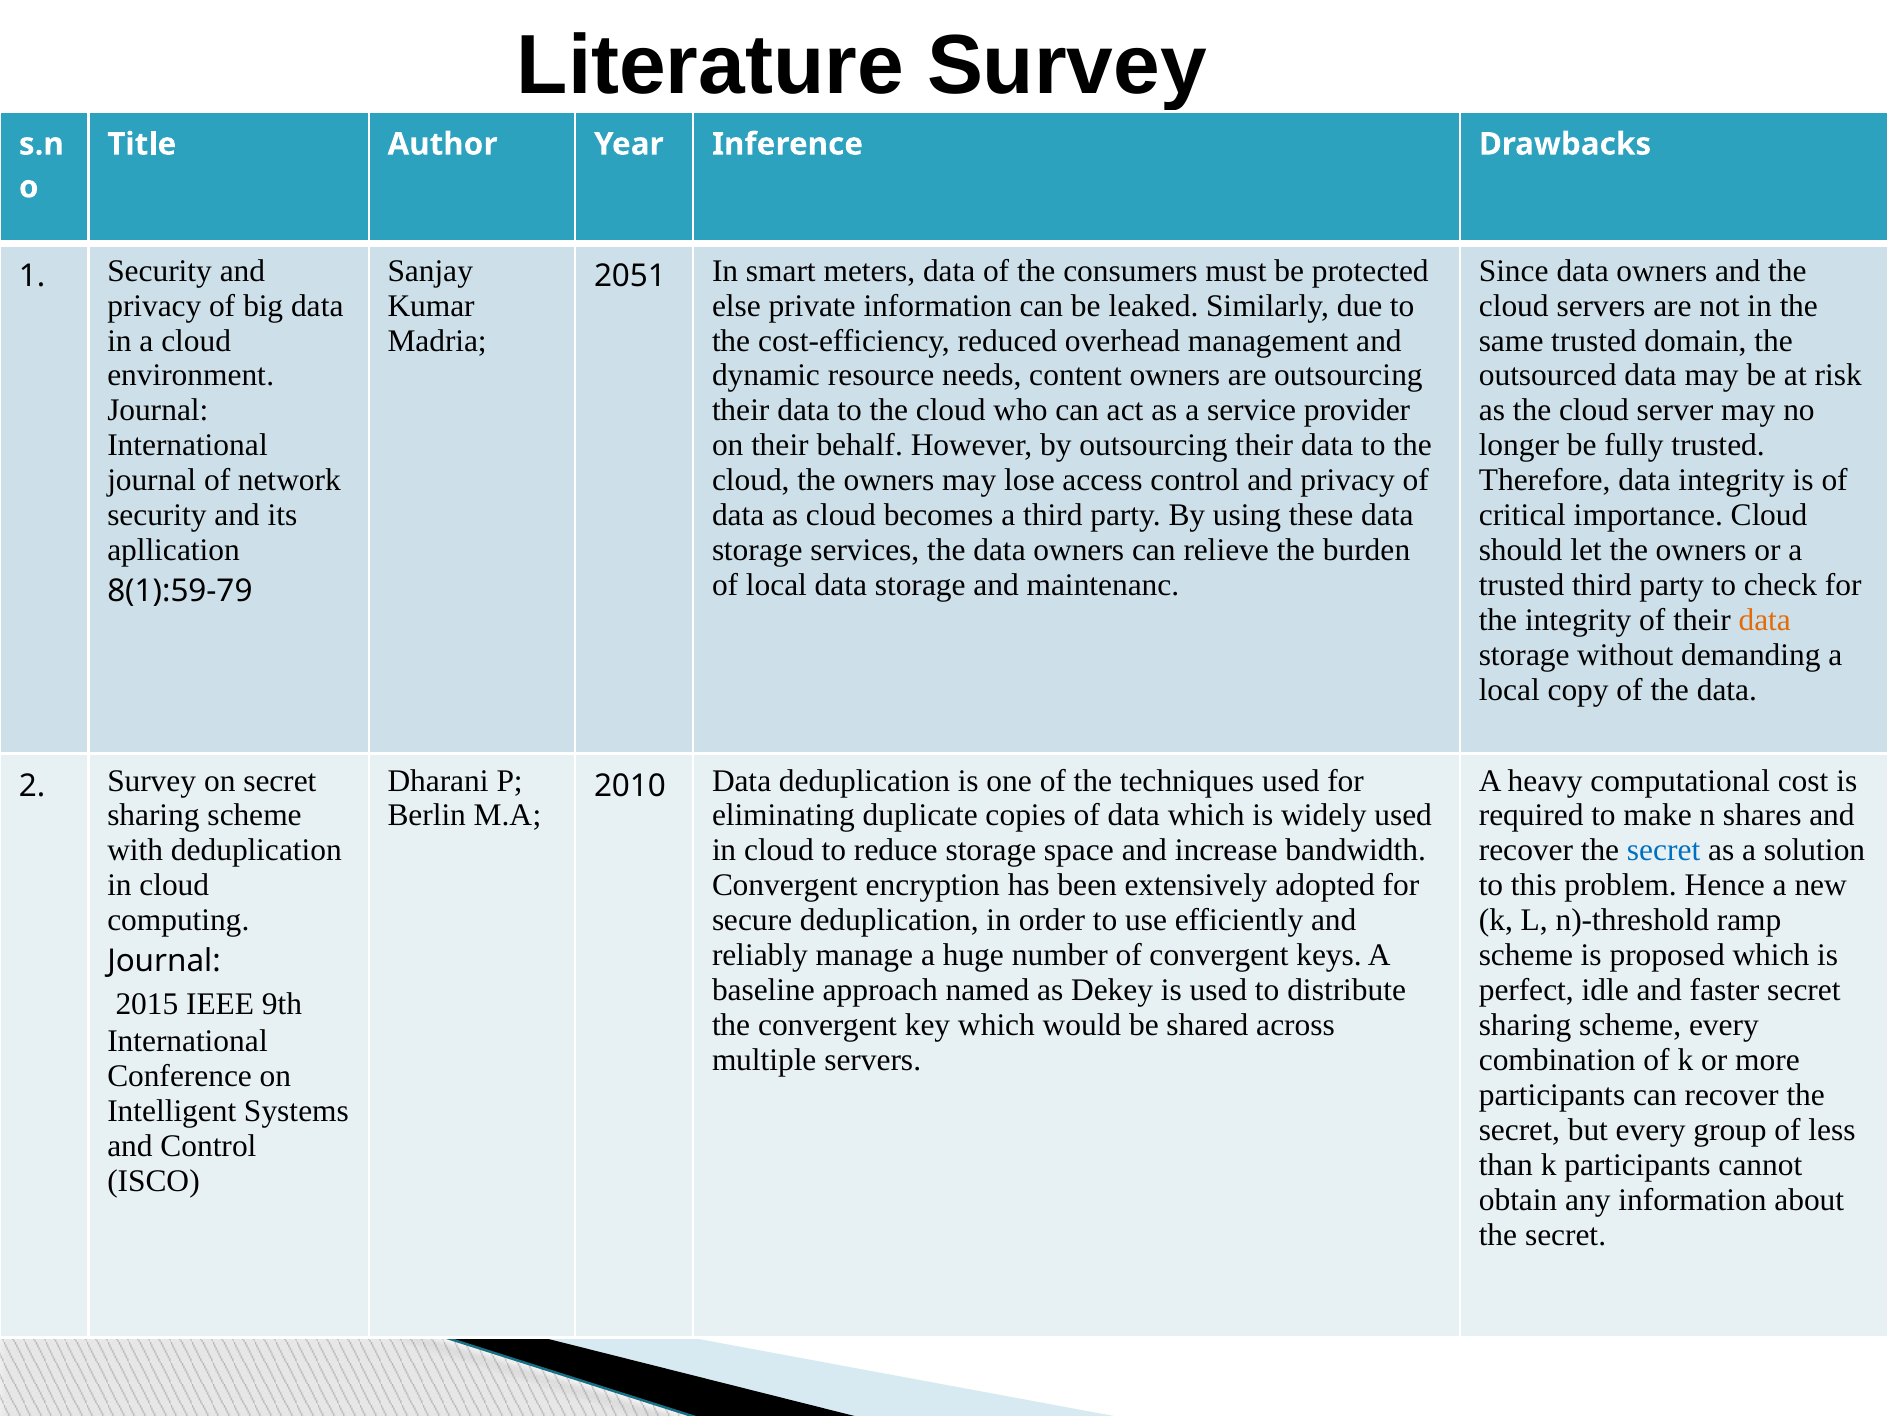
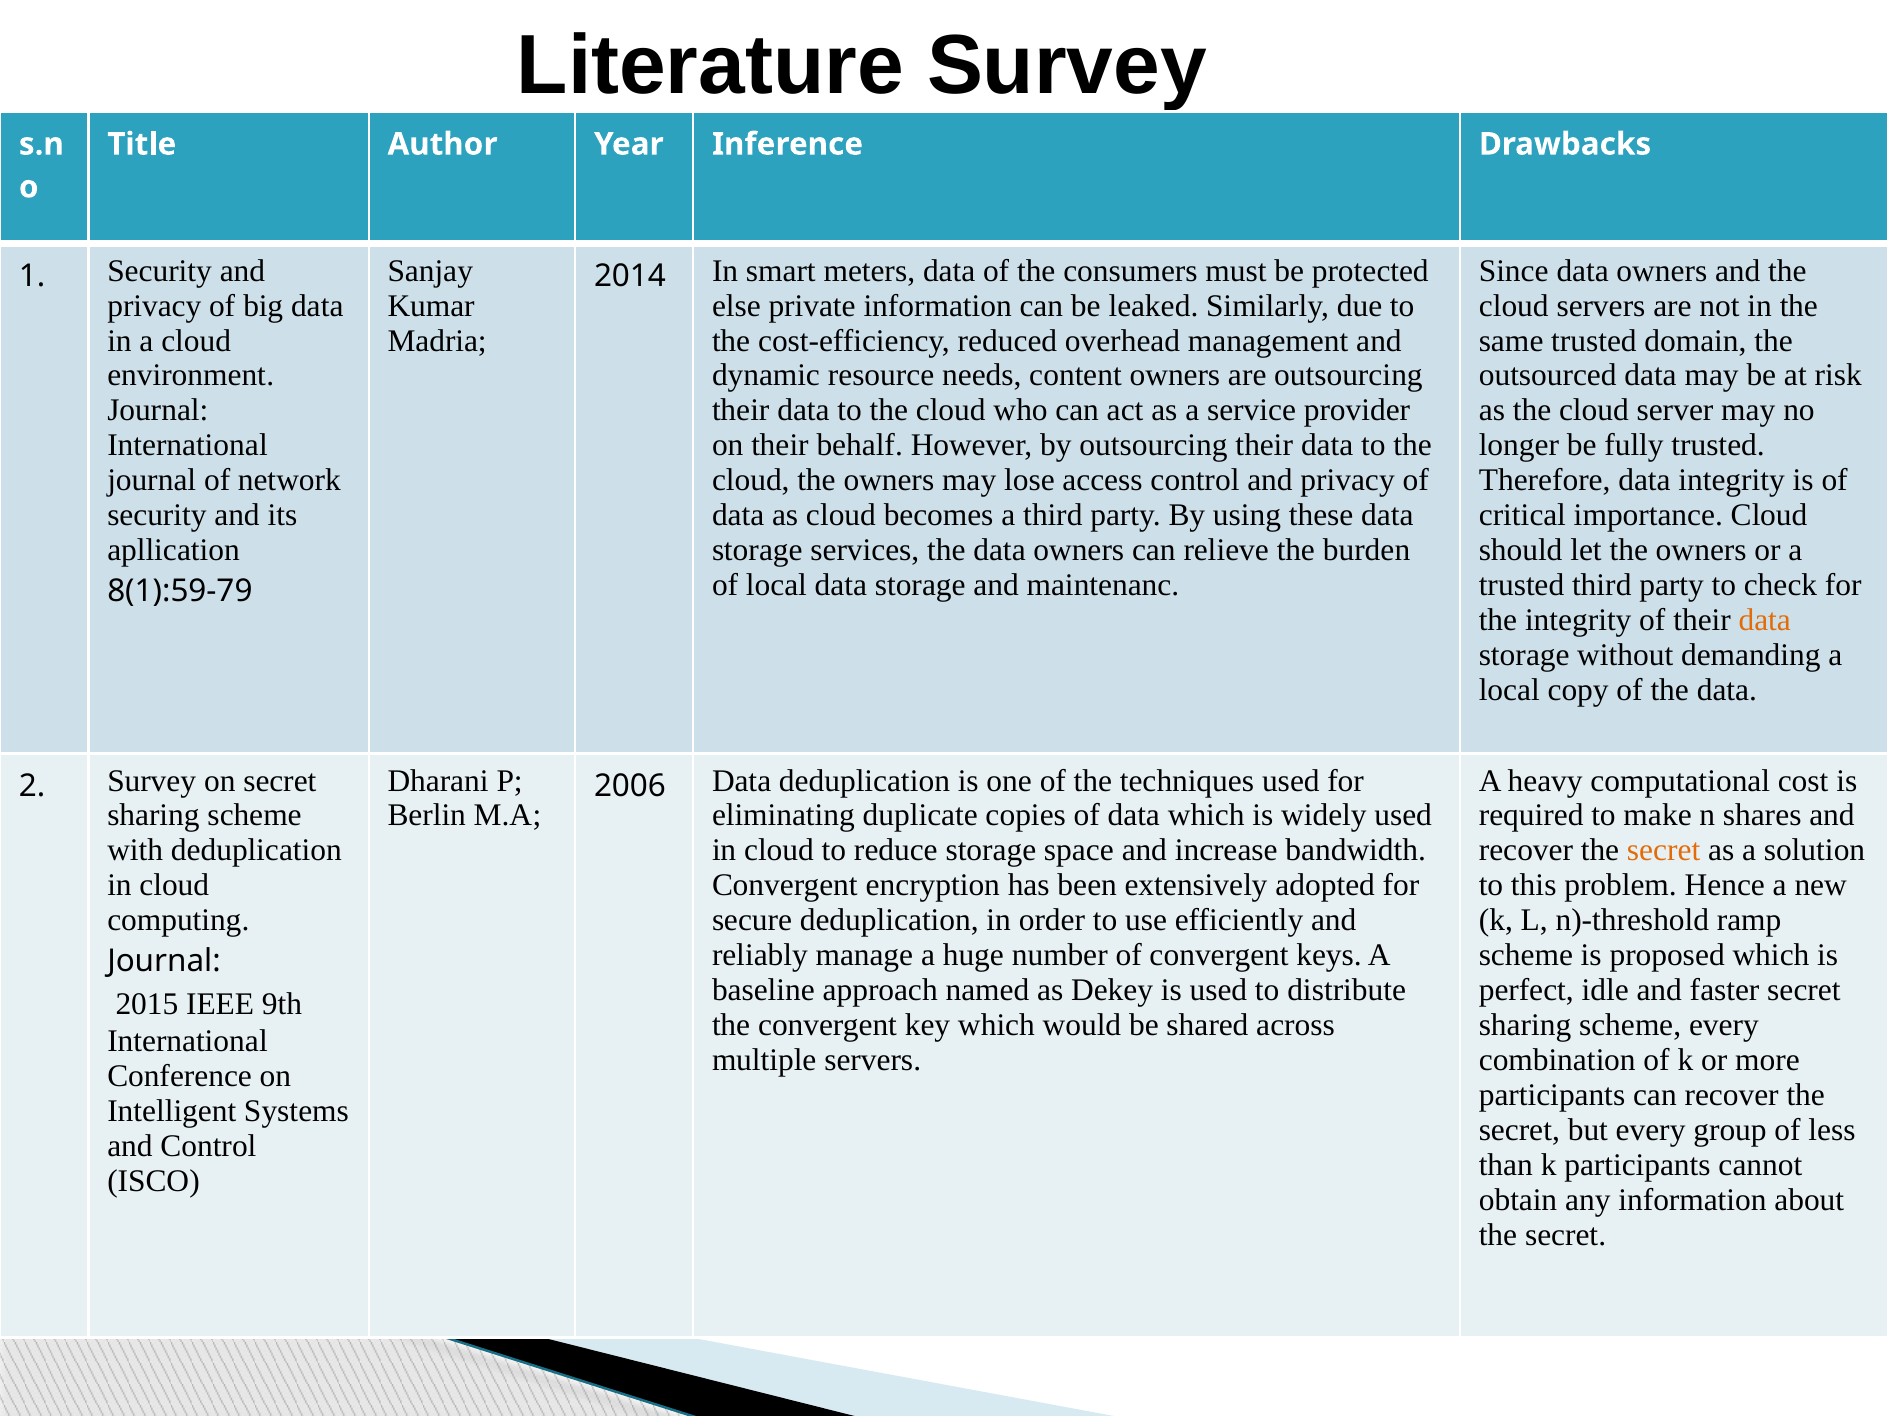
2051: 2051 -> 2014 (630, 276)
2010: 2010 -> 2006 (630, 786)
secret colour: blue -> orange (1664, 851)
